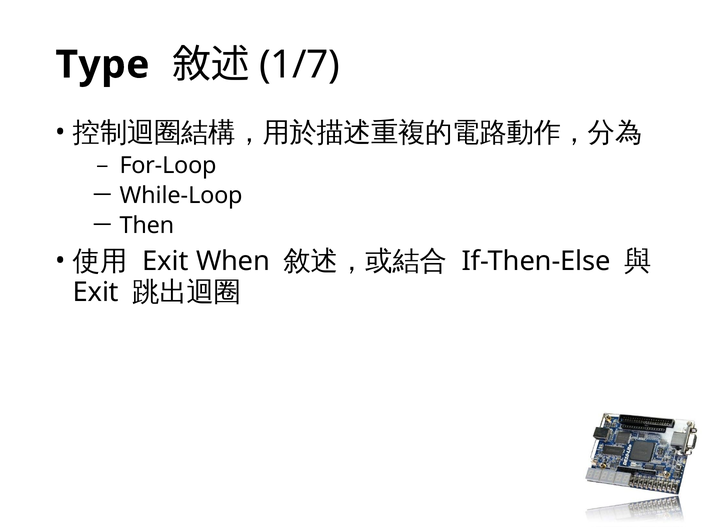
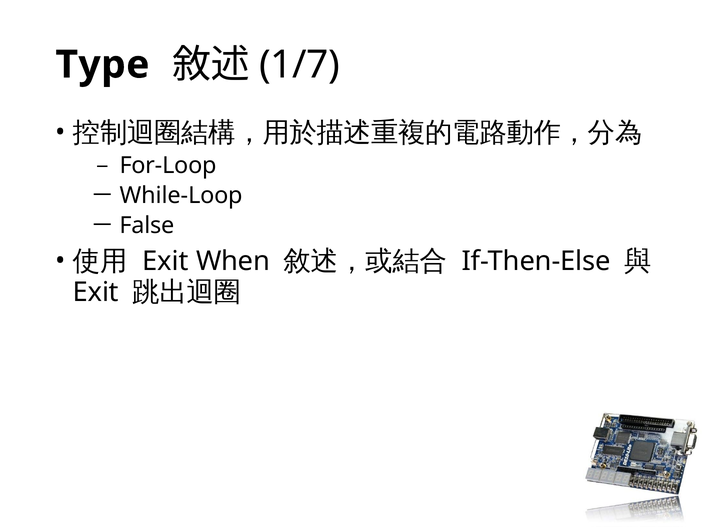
Then: Then -> False (147, 226)
